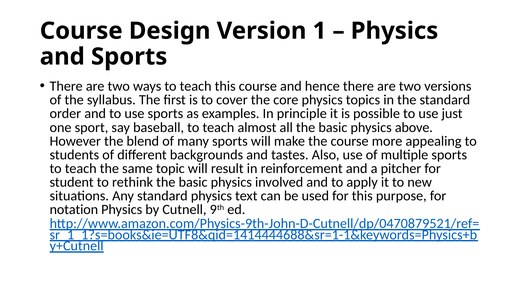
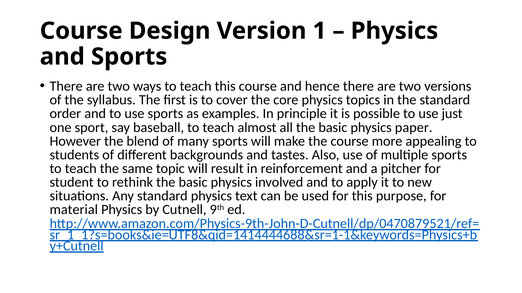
above: above -> paper (414, 128)
notation: notation -> material (74, 210)
